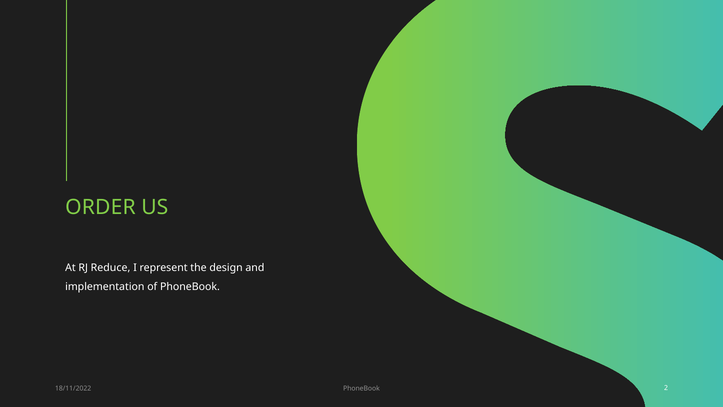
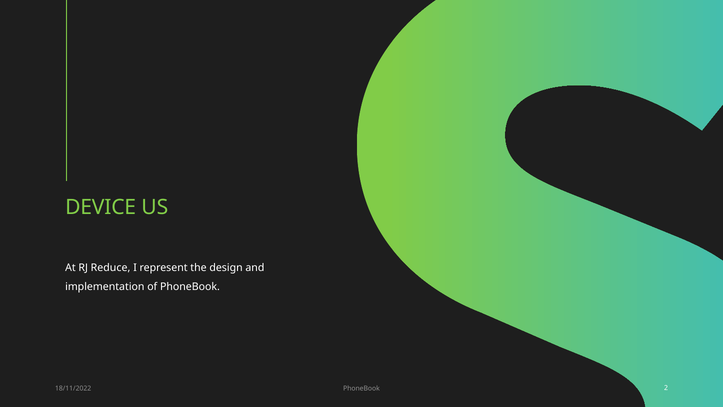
ORDER: ORDER -> DEVICE (101, 207)
